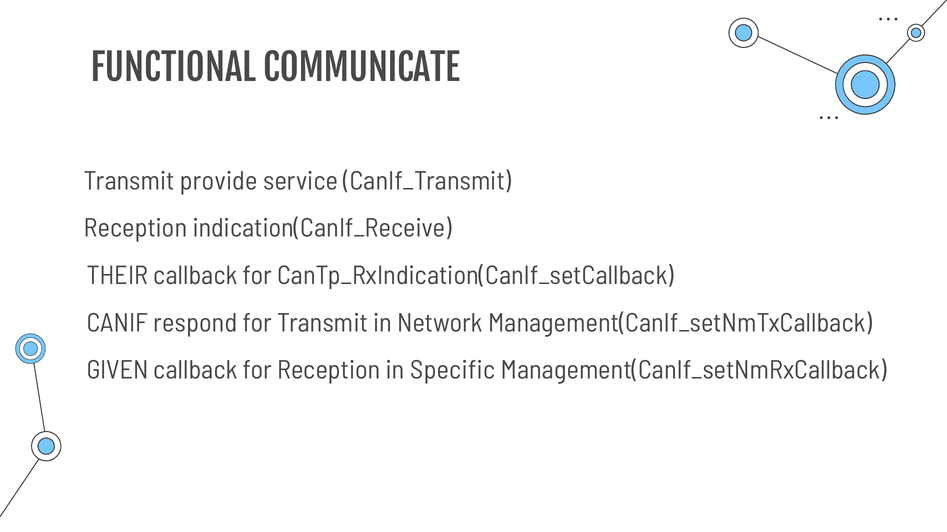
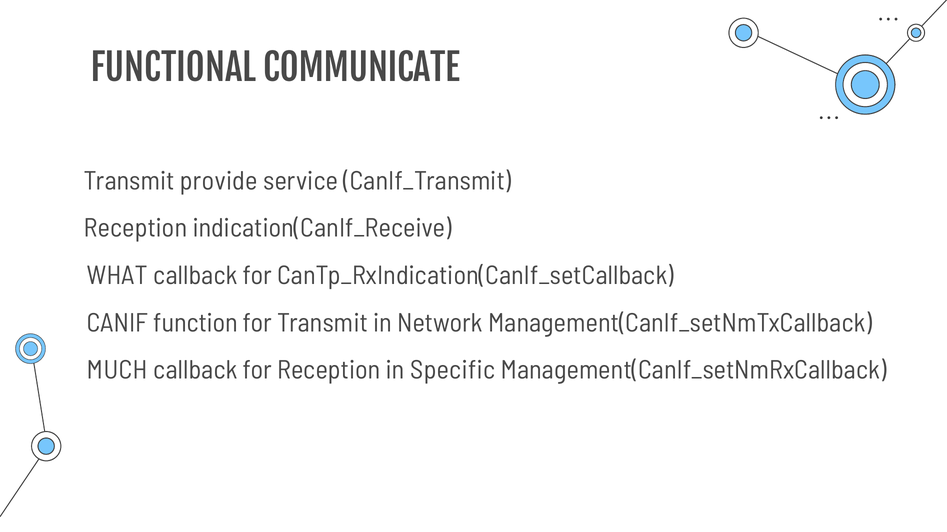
THEIR: THEIR -> WHAT (117, 276)
respond: respond -> function (196, 323)
GIVEN: GIVEN -> MUCH (117, 371)
